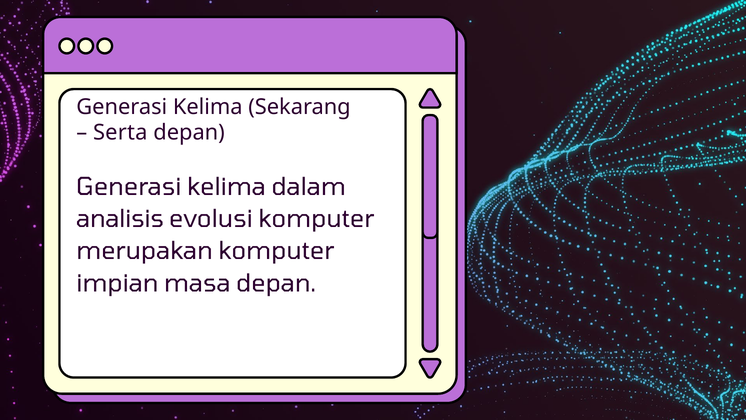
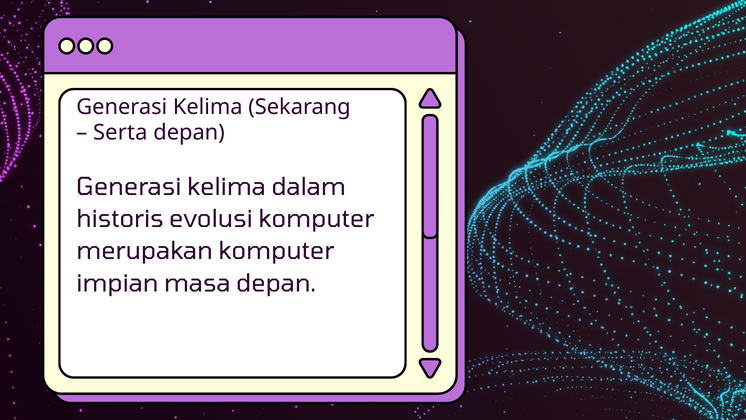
analisis: analisis -> historis (120, 219)
